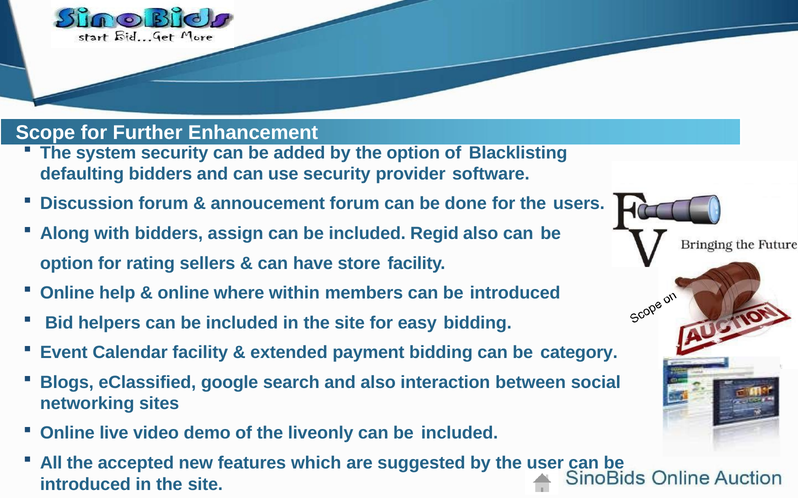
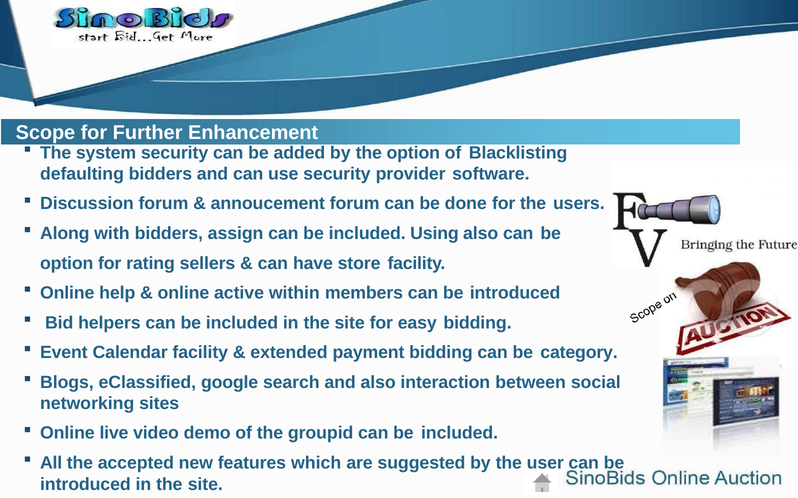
Regid: Regid -> Using (434, 234)
where: where -> active (239, 293)
liveonly: liveonly -> groupid (321, 434)
